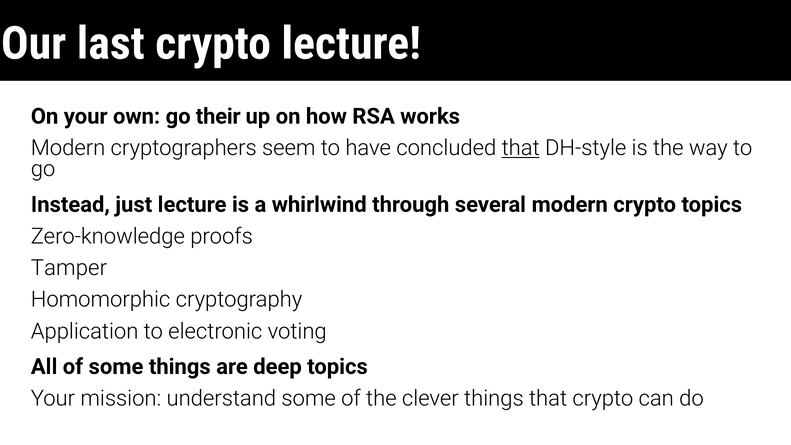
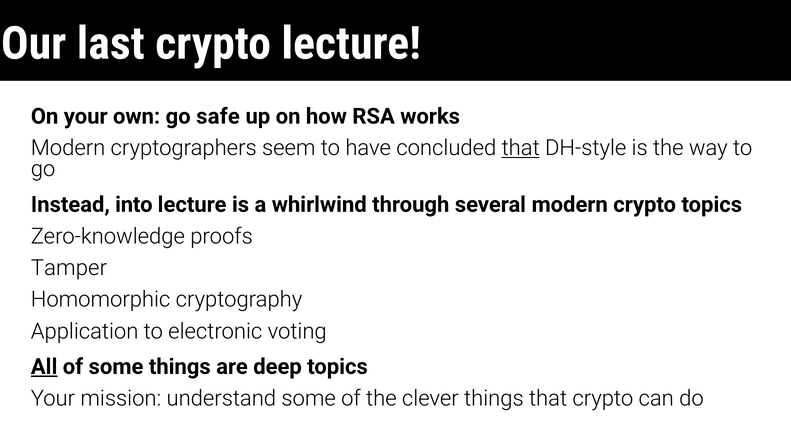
their: their -> safe (218, 116)
just: just -> into (134, 205)
All underline: none -> present (44, 367)
